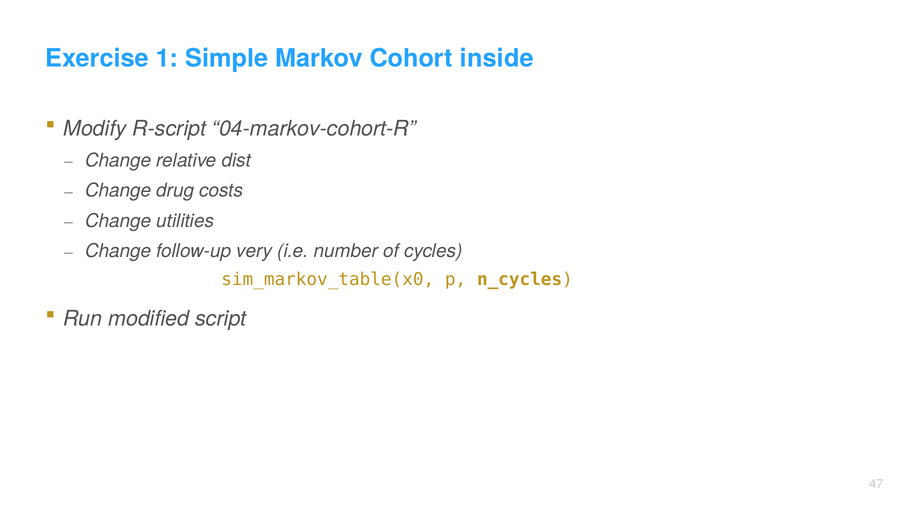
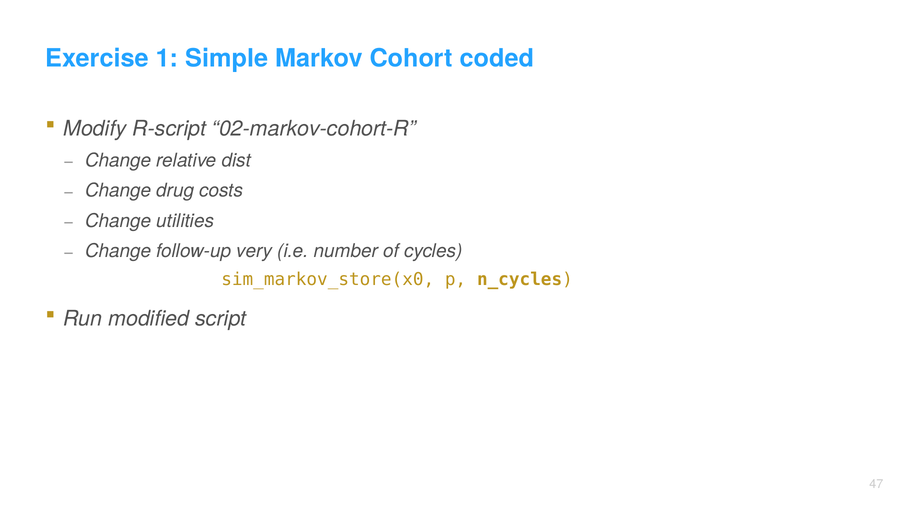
inside: inside -> coded (497, 58)
04-markov-cohort-R: 04-markov-cohort-R -> 02-markov-cohort-R (314, 129)
sim_markov_table(x0: sim_markov_table(x0 -> sim_markov_store(x0 (328, 279)
